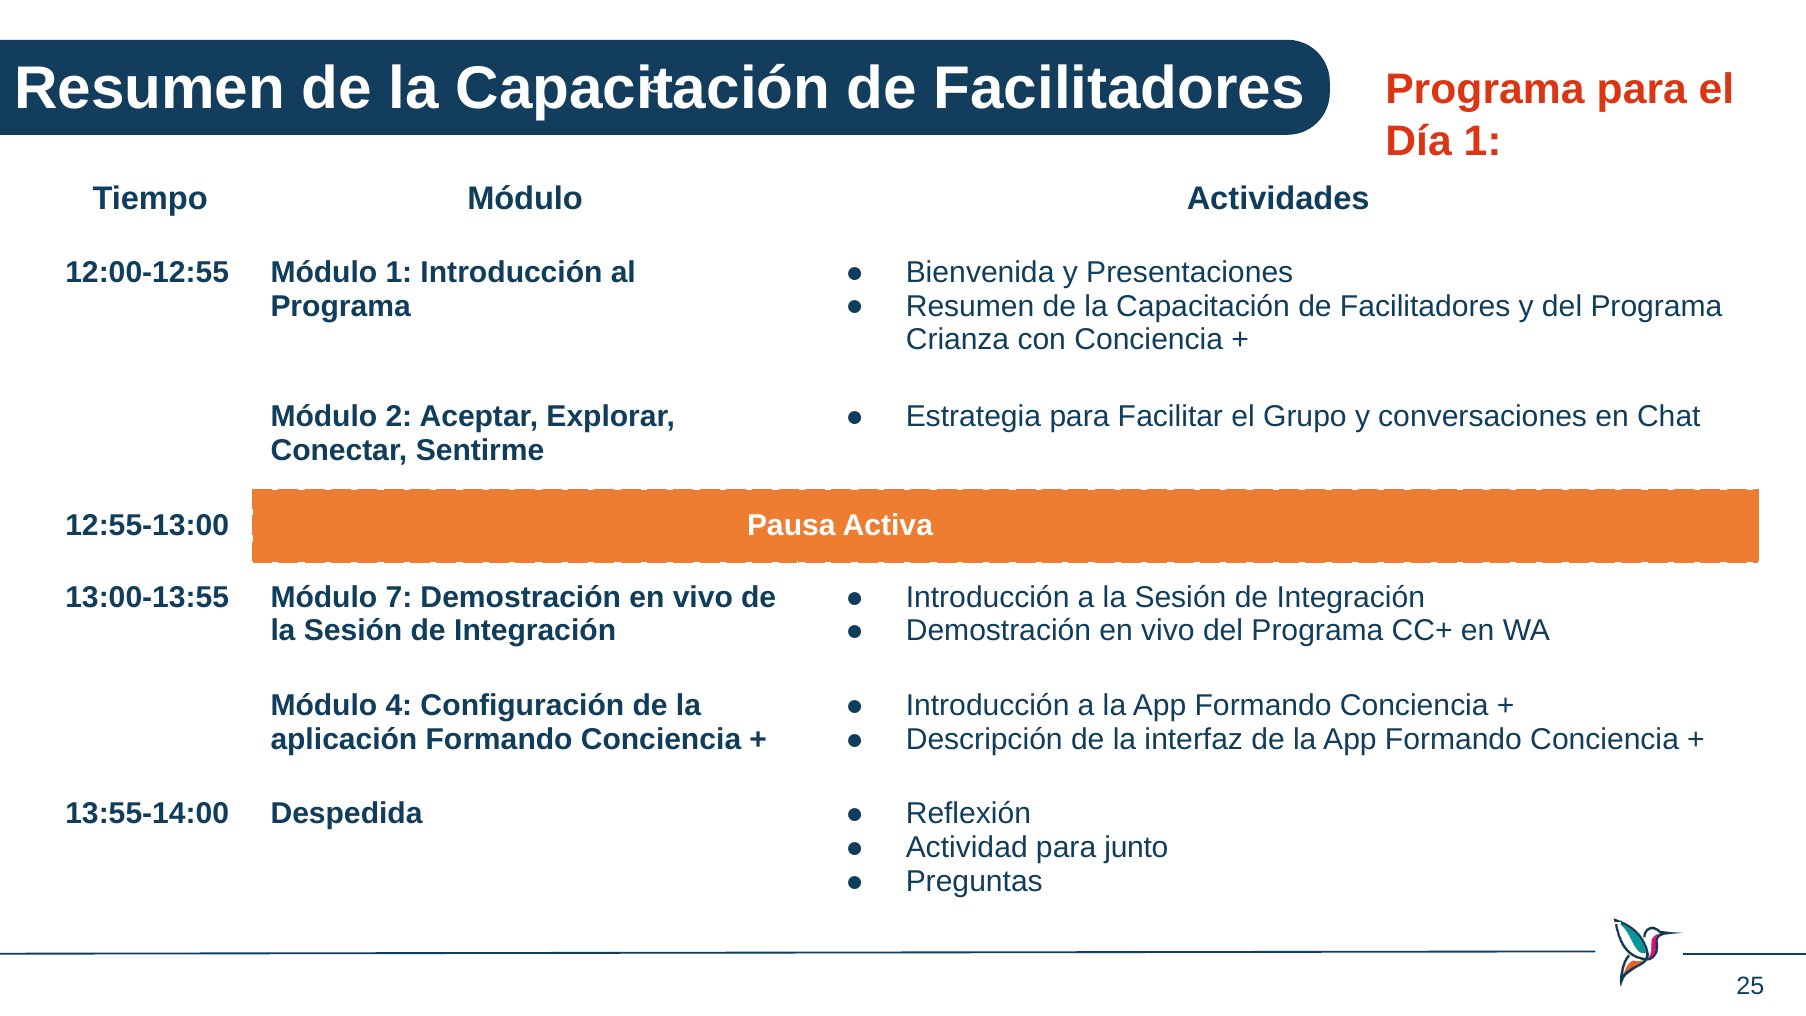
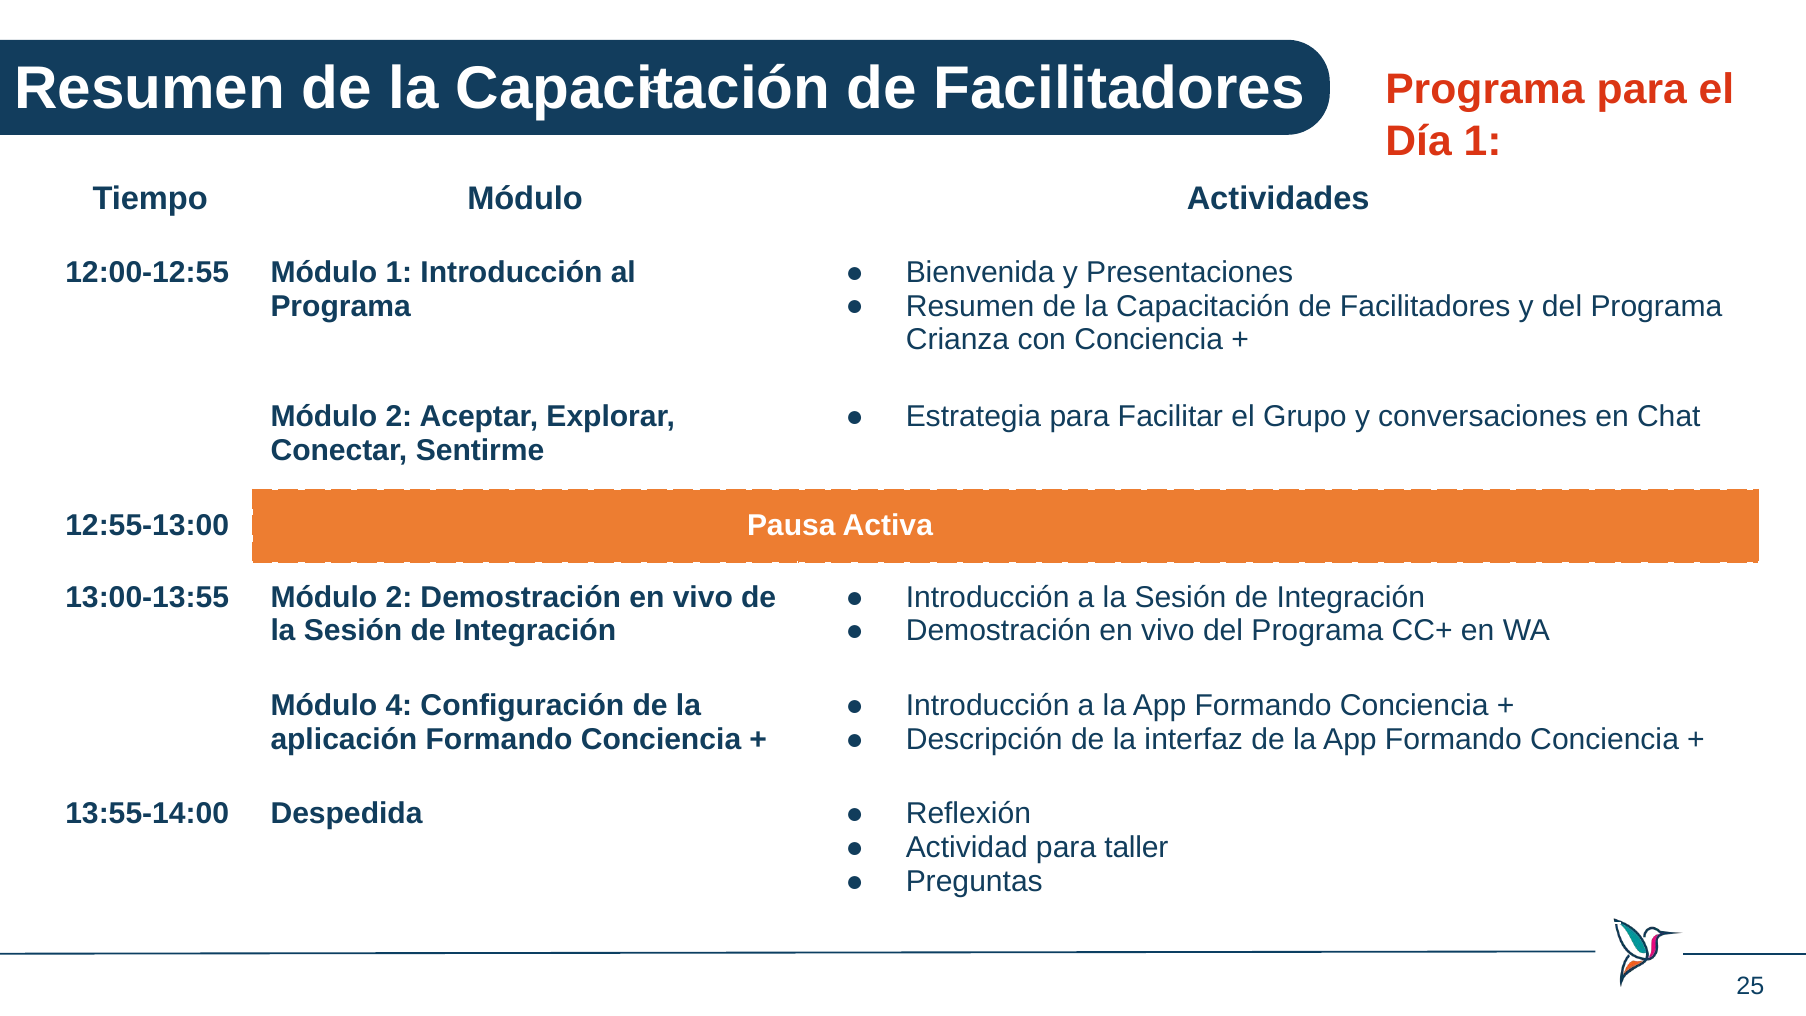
13:00-13:55 Módulo 7: 7 -> 2 (399, 597)
junto: junto -> taller (1136, 848)
